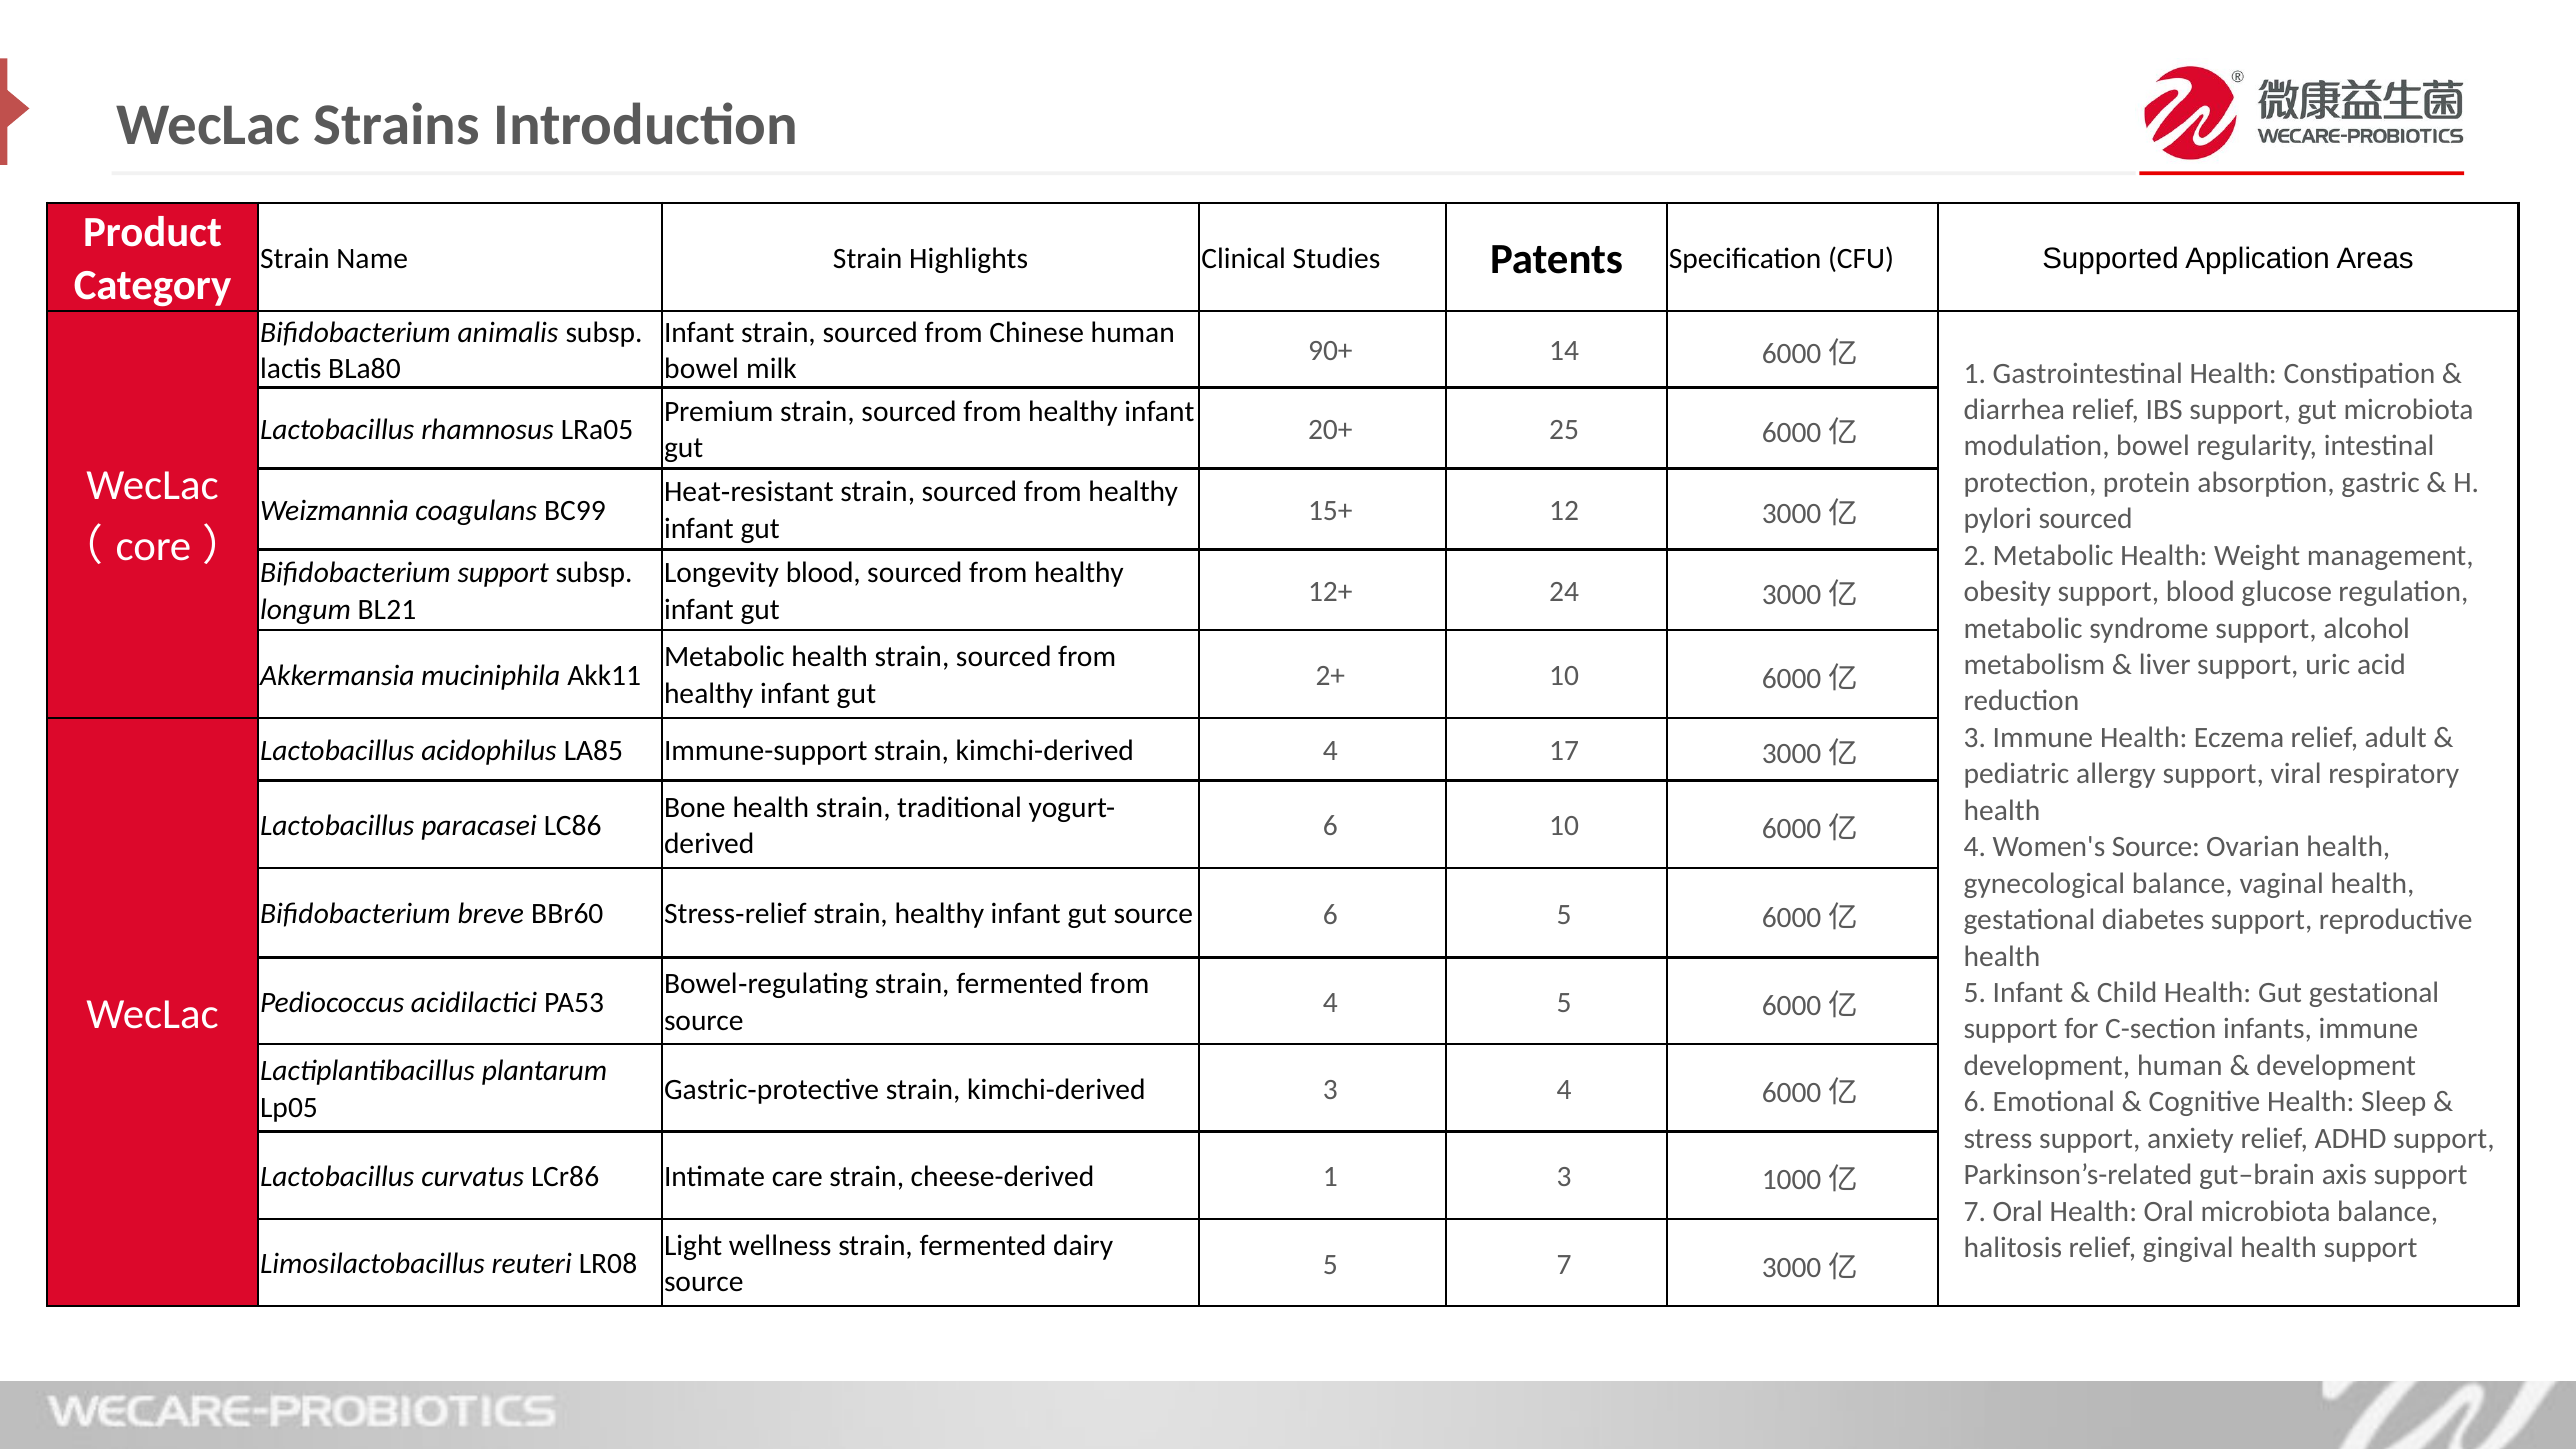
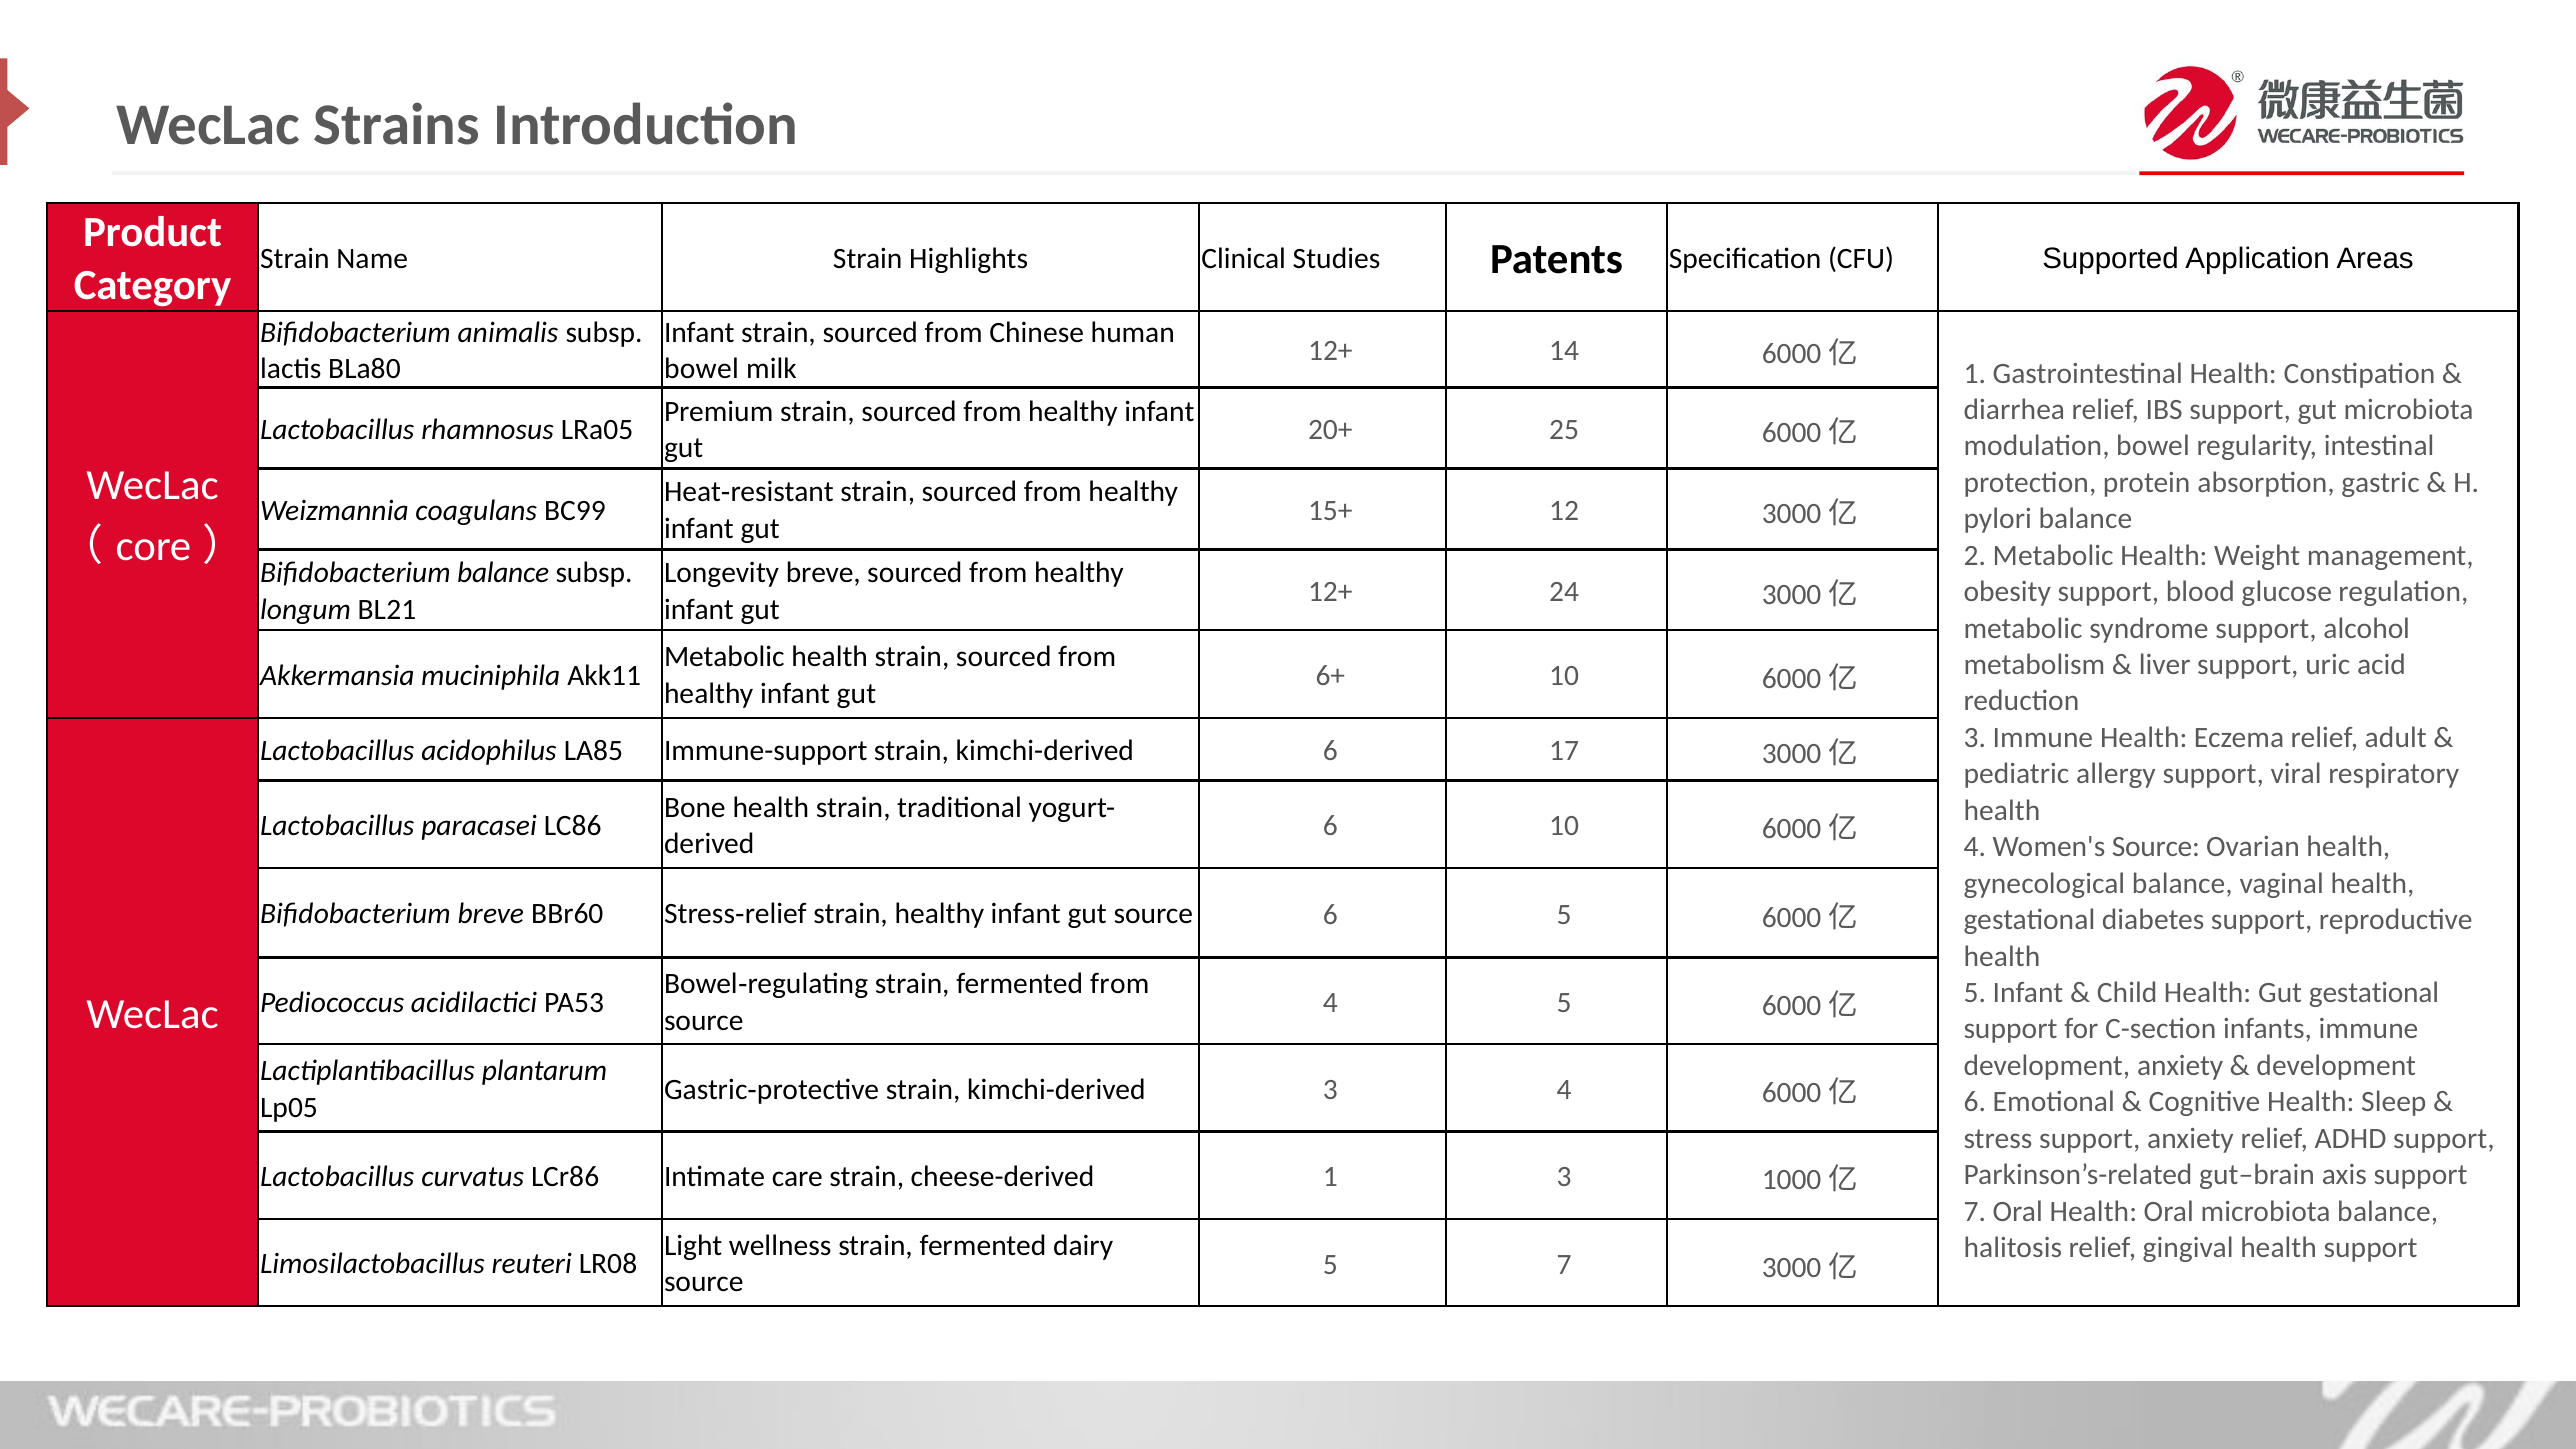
90+: 90+ -> 12+ (1330, 351)
pylori sourced: sourced -> balance (2085, 519)
Bifidobacterium support: support -> balance (503, 573)
Longevity blood: blood -> breve (823, 573)
2+: 2+ -> 6+ (1330, 676)
kimchi-derived 4: 4 -> 6 (1330, 751)
development human: human -> anxiety (2180, 1066)
